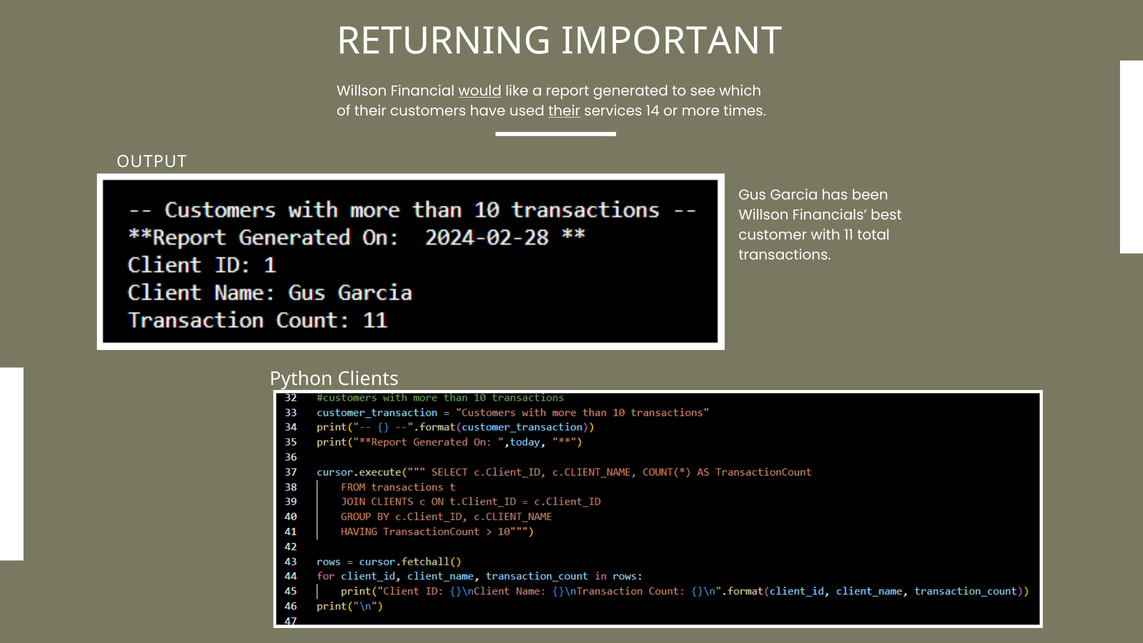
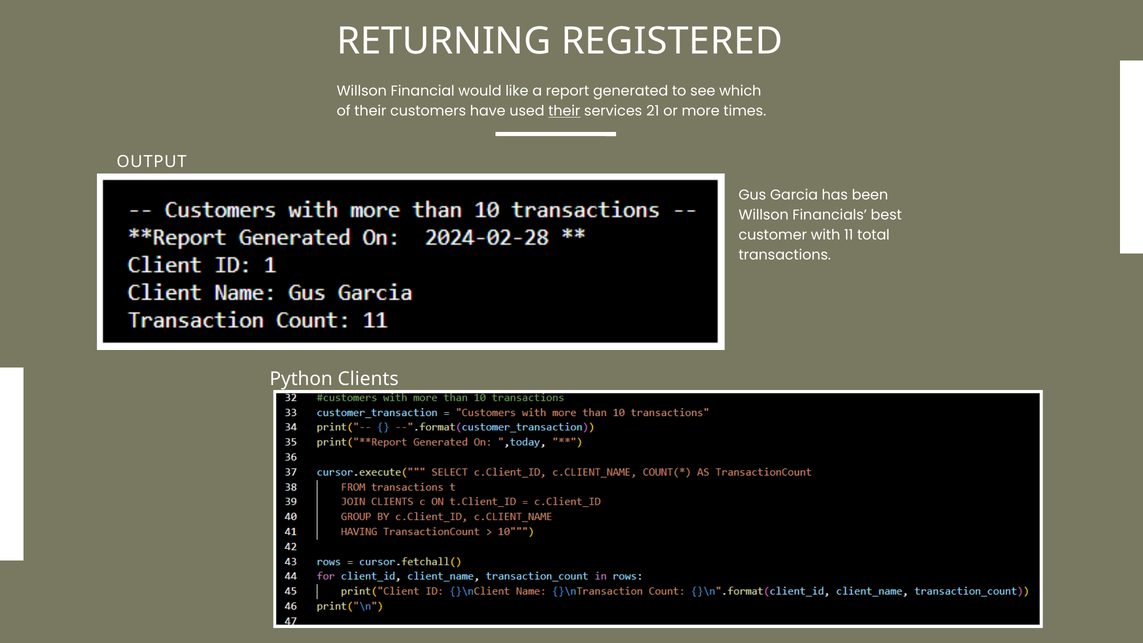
IMPORTANT: IMPORTANT -> REGISTERED (672, 41)
would underline: present -> none (480, 91)
14: 14 -> 21 (653, 111)
